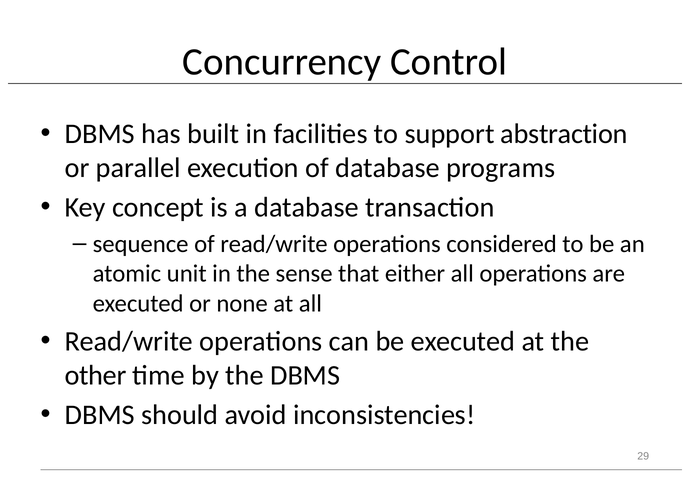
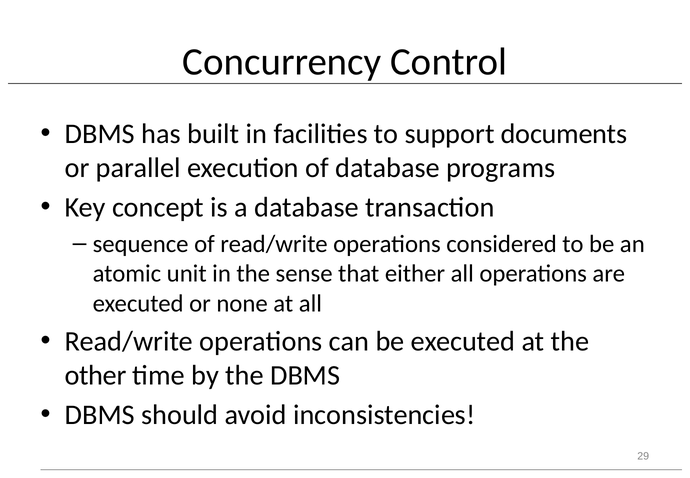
abstraction: abstraction -> documents (564, 134)
